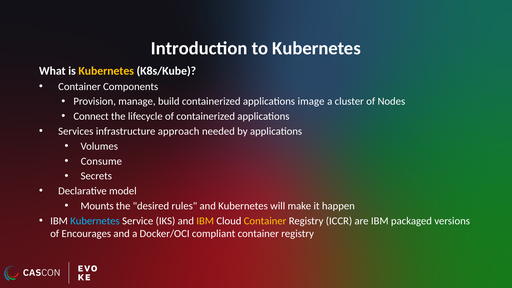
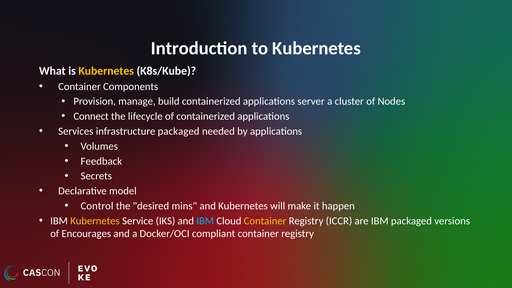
image: image -> server (311, 101)
infrastructure approach: approach -> packaged (179, 131)
Consume: Consume -> Feedback (101, 161)
Mounts: Mounts -> Control (97, 206)
rules: rules -> mins (184, 206)
Kubernetes colour: light blue -> yellow (95, 221)
IBM colour: yellow -> light blue (205, 221)
